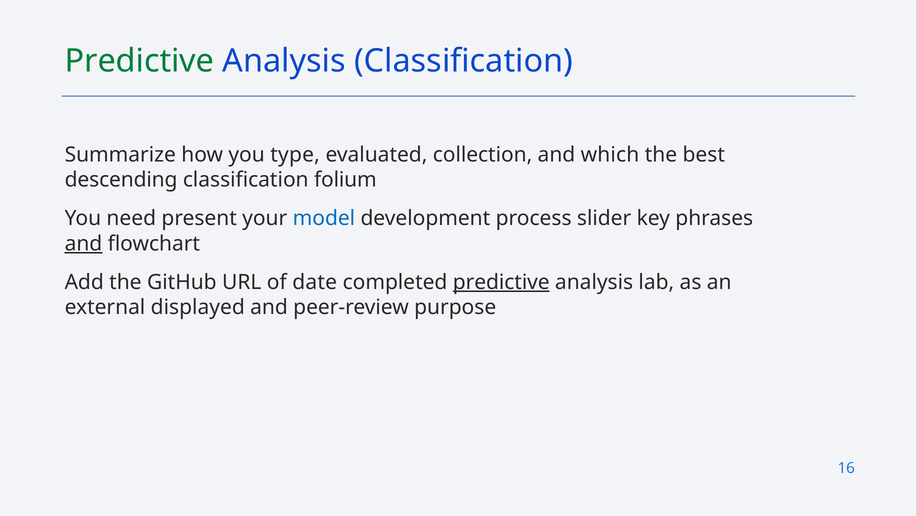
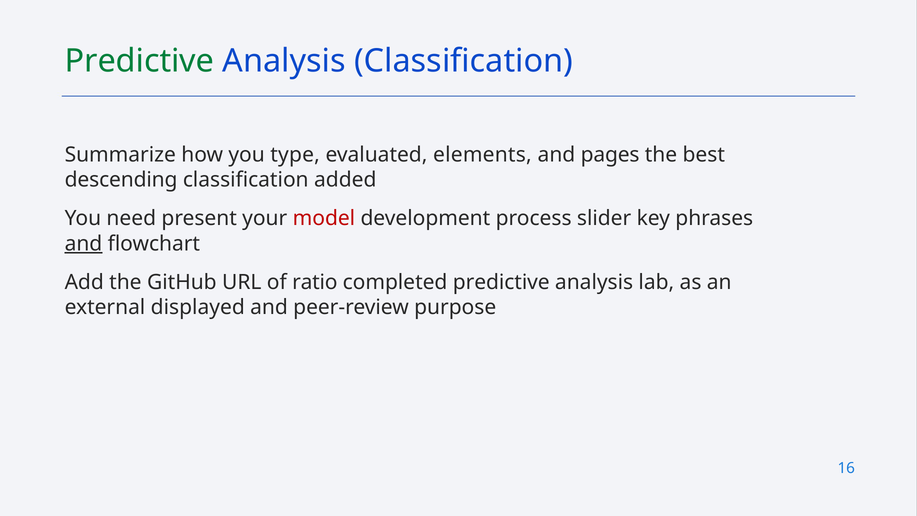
collection: collection -> elements (482, 155)
which: which -> pages (610, 155)
folium: folium -> added (345, 180)
model colour: blue -> red (324, 218)
date: date -> ratio (315, 282)
predictive underline: present -> none (501, 282)
